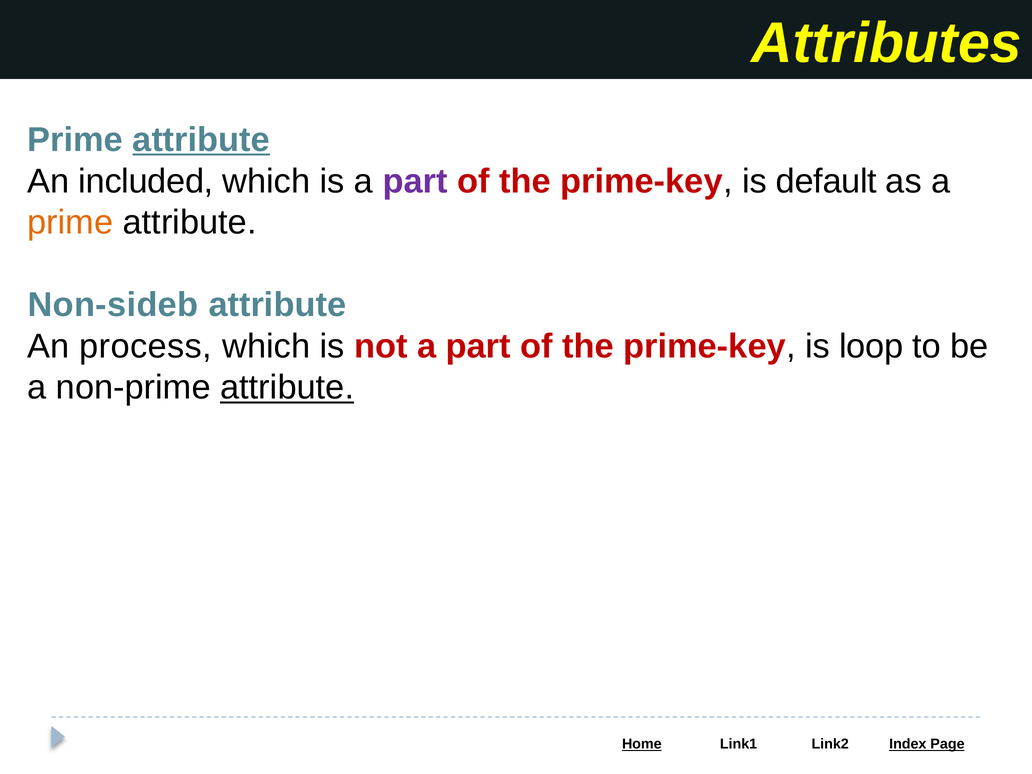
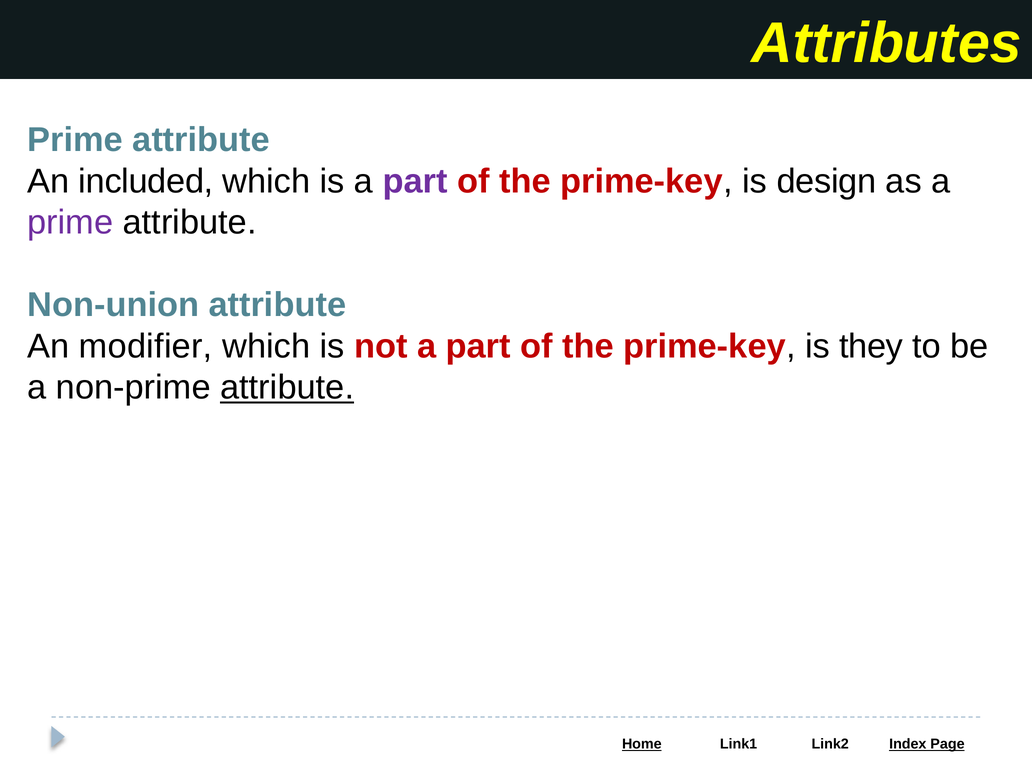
attribute underline: present -> none (201, 140)
default: default -> design (826, 181)
prime colour: orange -> purple (70, 222)
Non-sideb: Non-sideb -> Non-union (113, 305)
process: process -> modifier (146, 346)
loop: loop -> they (871, 346)
